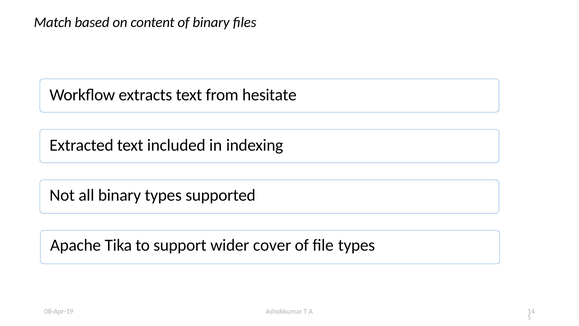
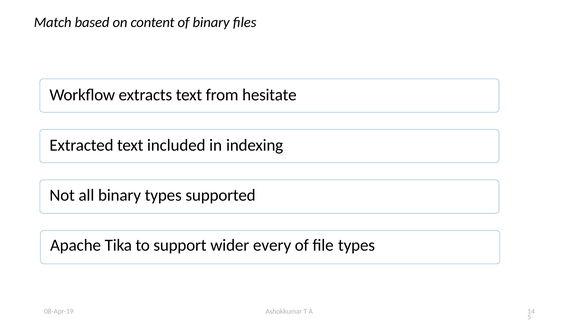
cover: cover -> every (272, 245)
